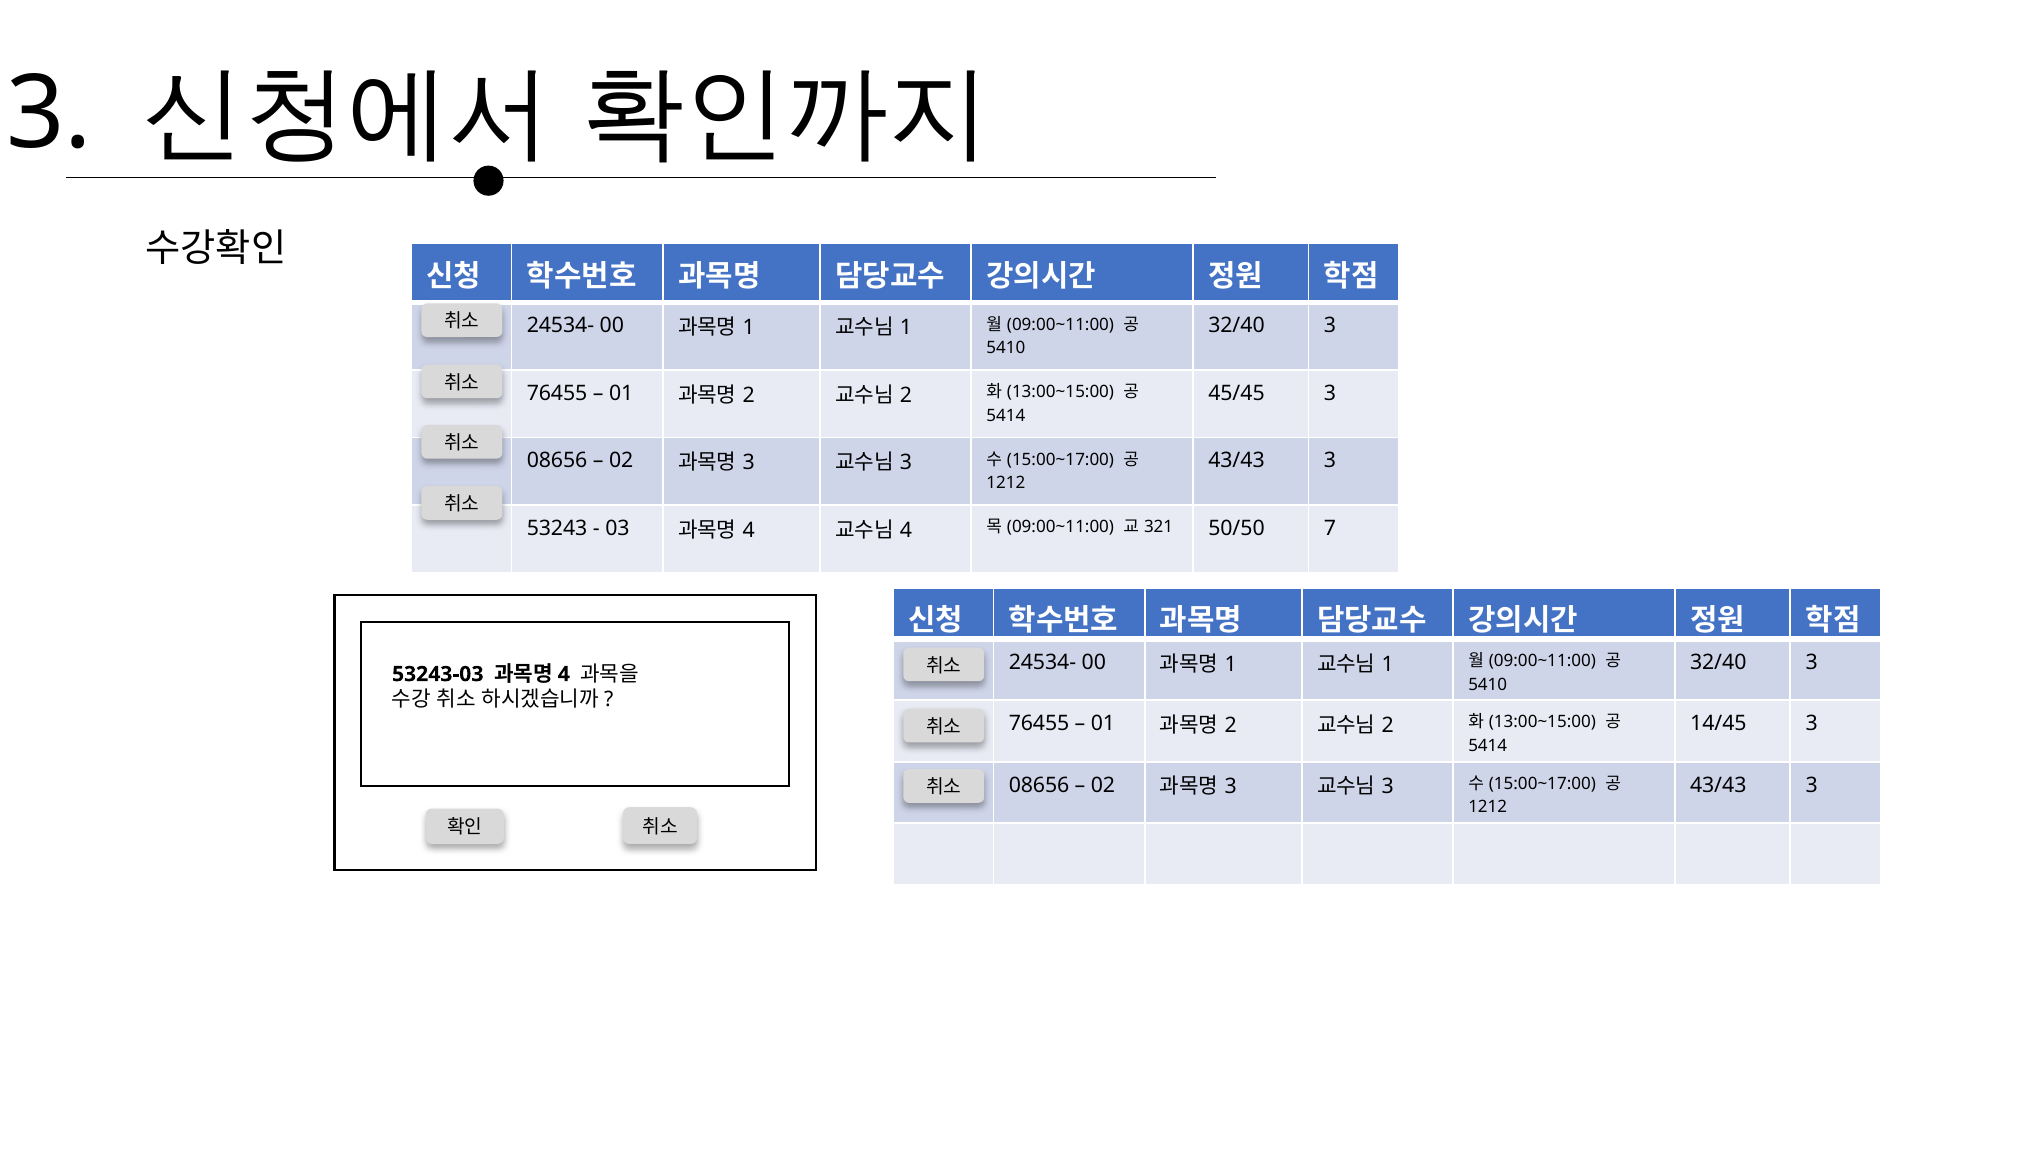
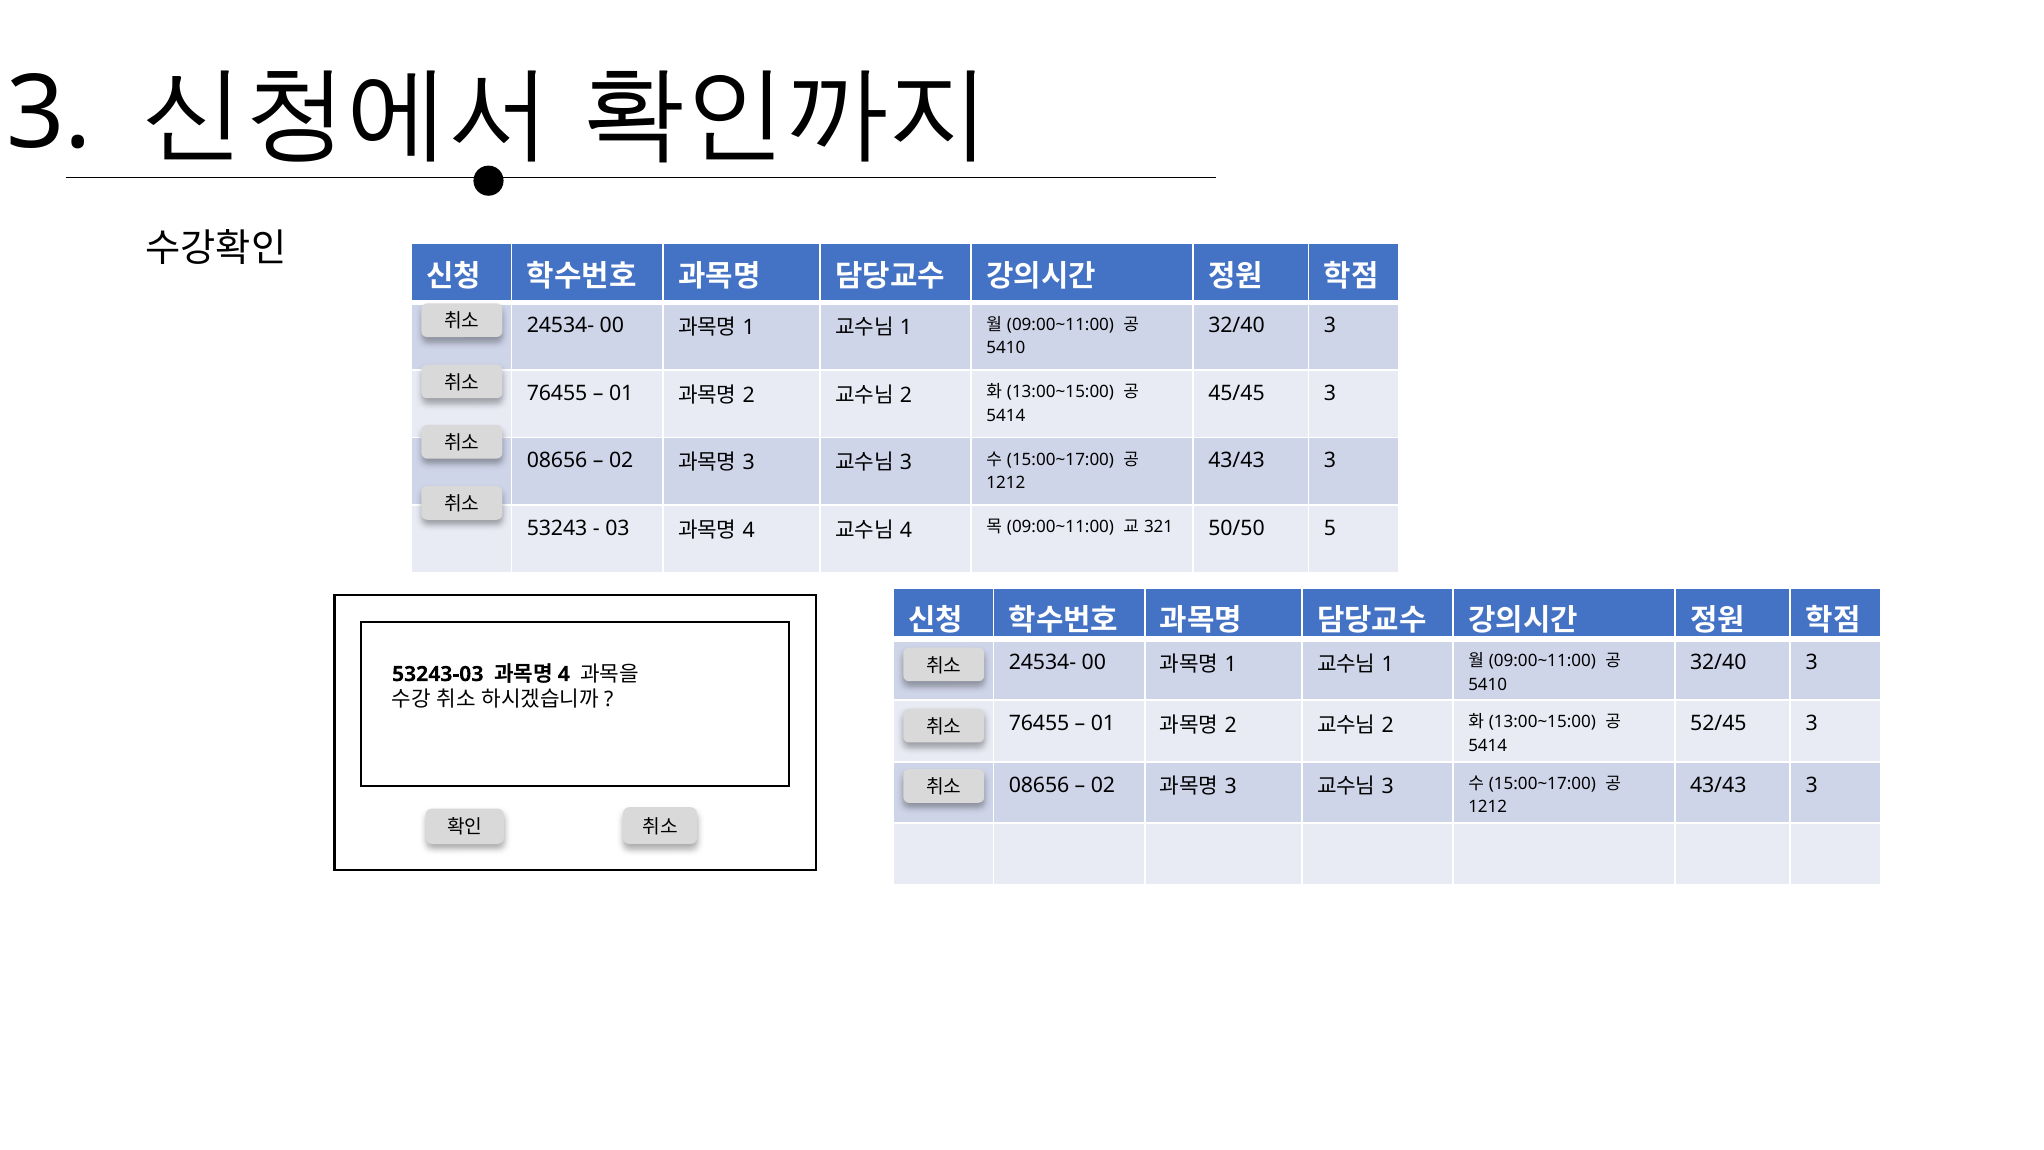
7: 7 -> 5 (1330, 528)
14/45: 14/45 -> 52/45 (1718, 724)
